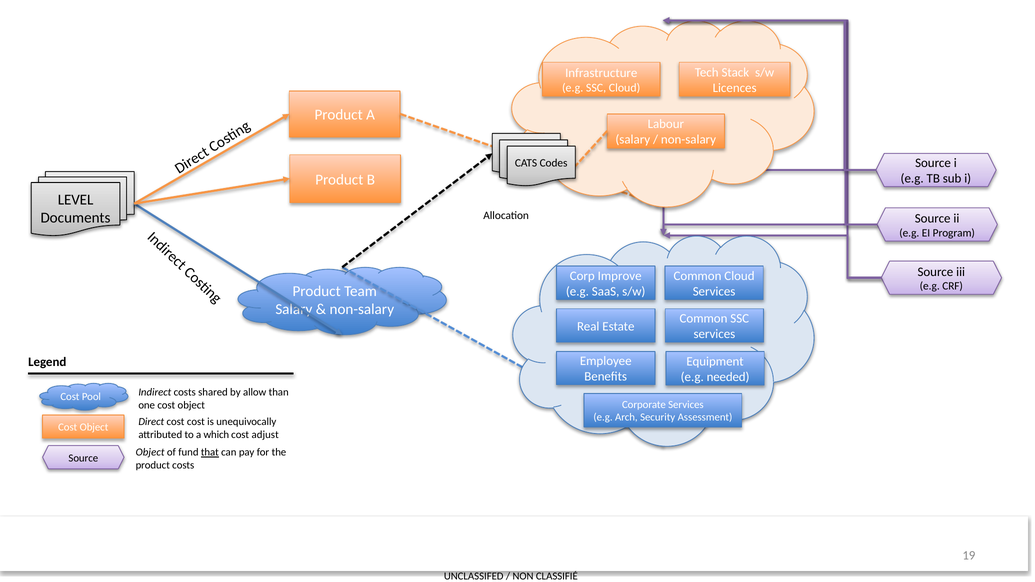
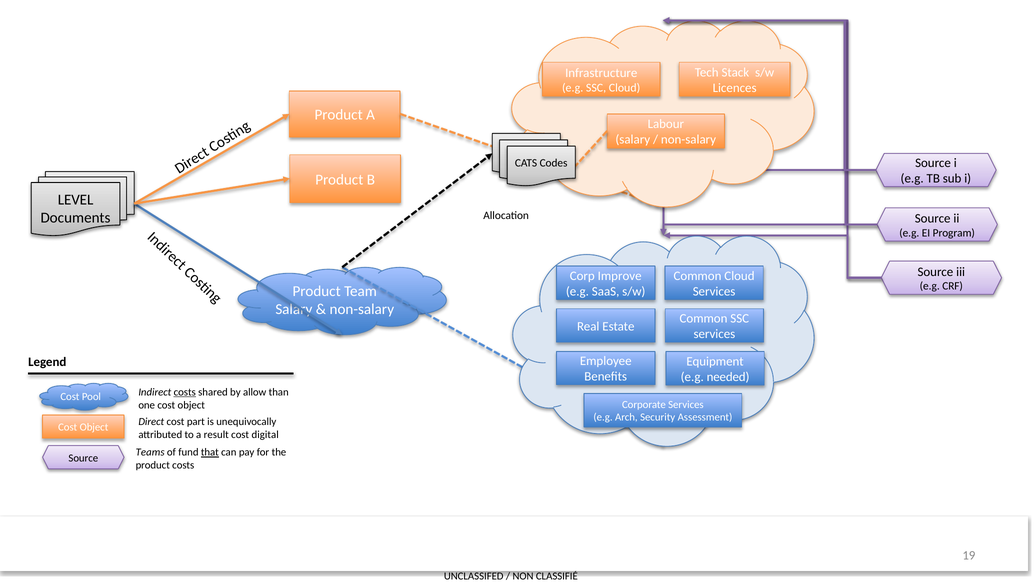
costs underline: none -> present (185, 392)
cost cost: cost -> part (196, 422)
which: which -> result (216, 435)
adjust: adjust -> digital (265, 435)
Object: Object -> Teams (150, 453)
